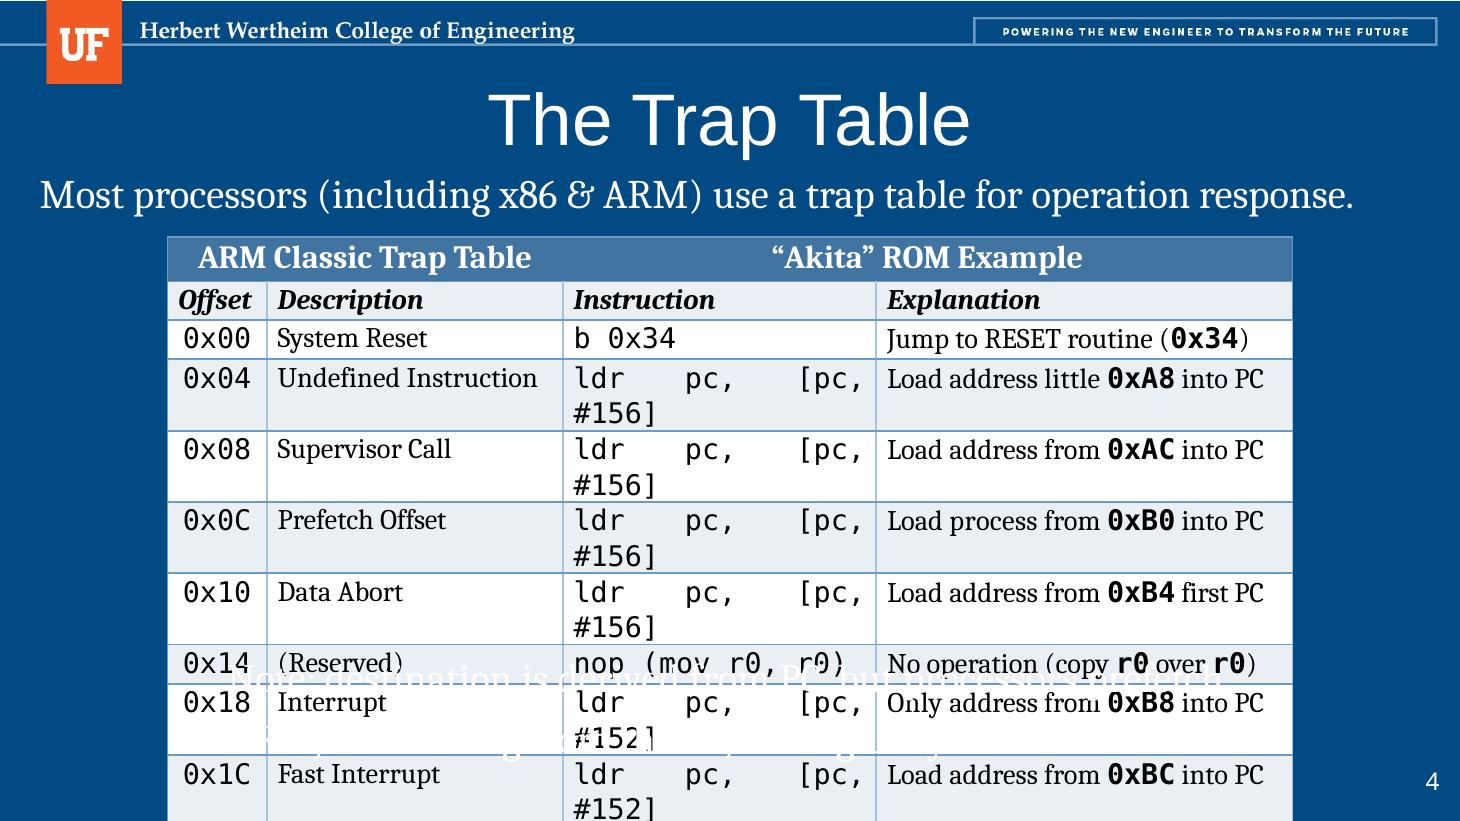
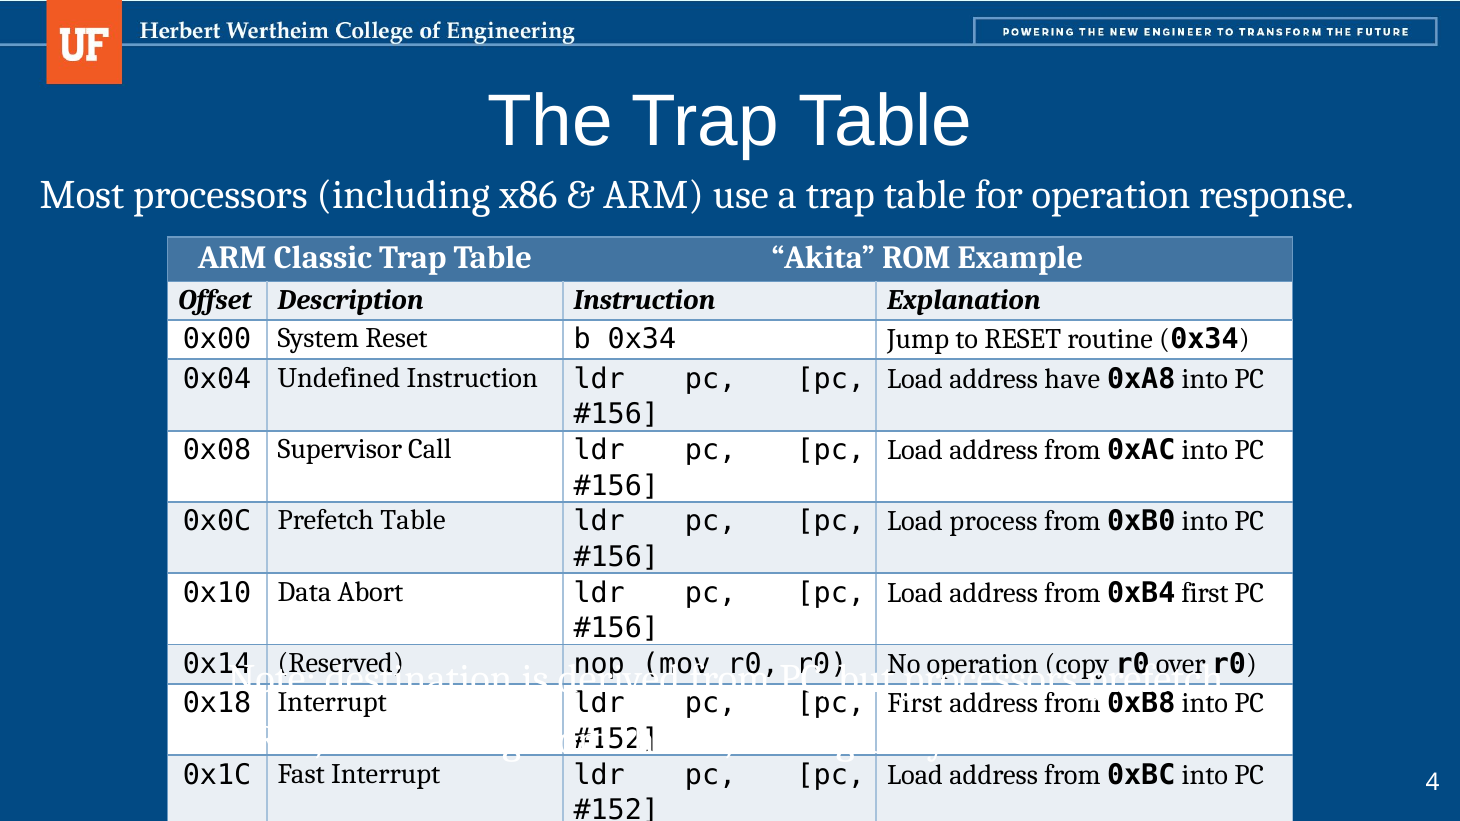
little: little -> have (1072, 379)
Prefetch Offset: Offset -> Table (413, 521)
Only: Only -> First (915, 704)
